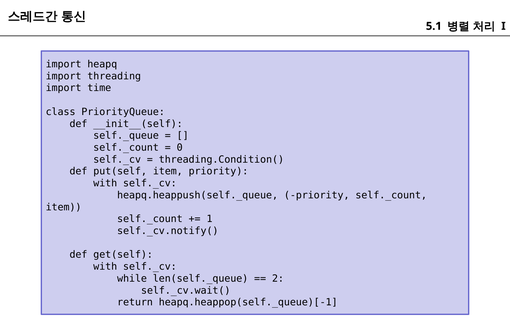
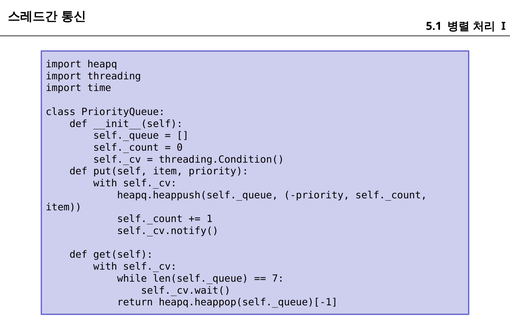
2: 2 -> 7 (278, 278)
